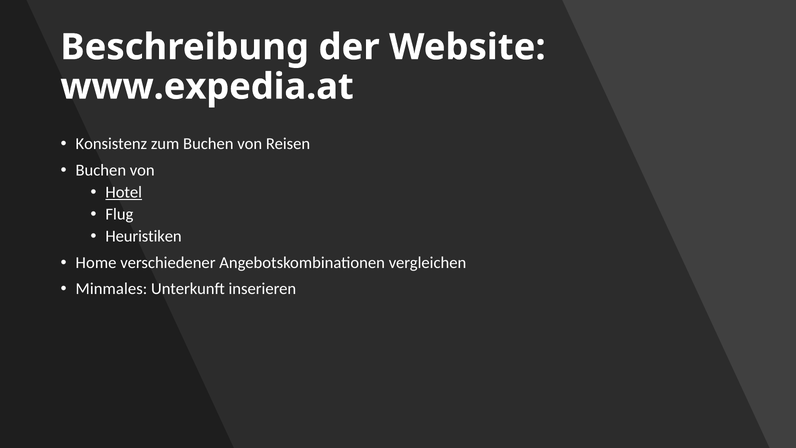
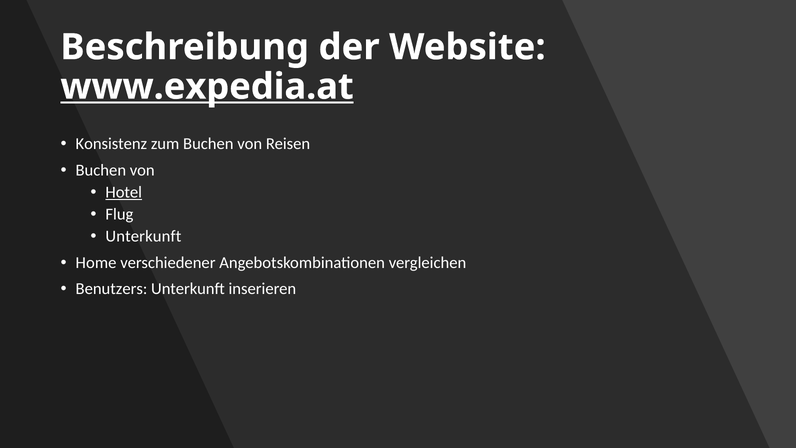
www.expedia.at underline: none -> present (207, 87)
Heuristiken: Heuristiken -> Unterkunft (143, 236)
Minmales: Minmales -> Benutzers (112, 289)
